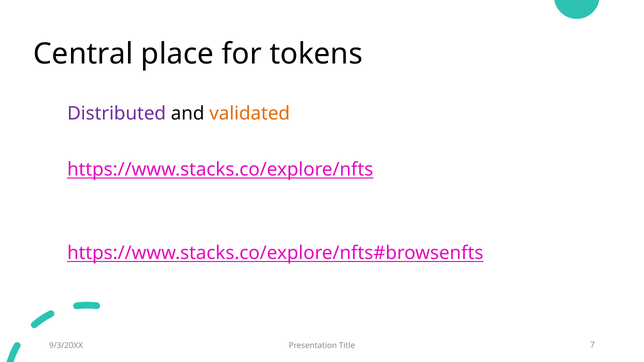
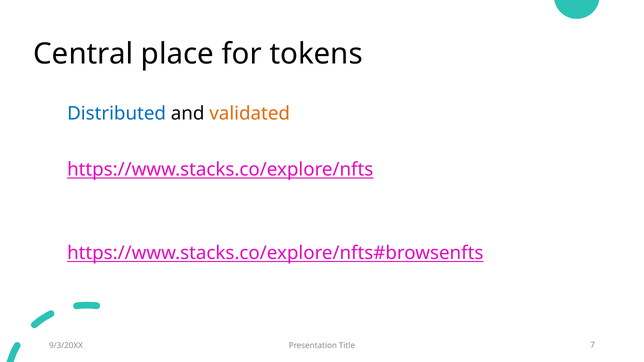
Distributed colour: purple -> blue (117, 113)
